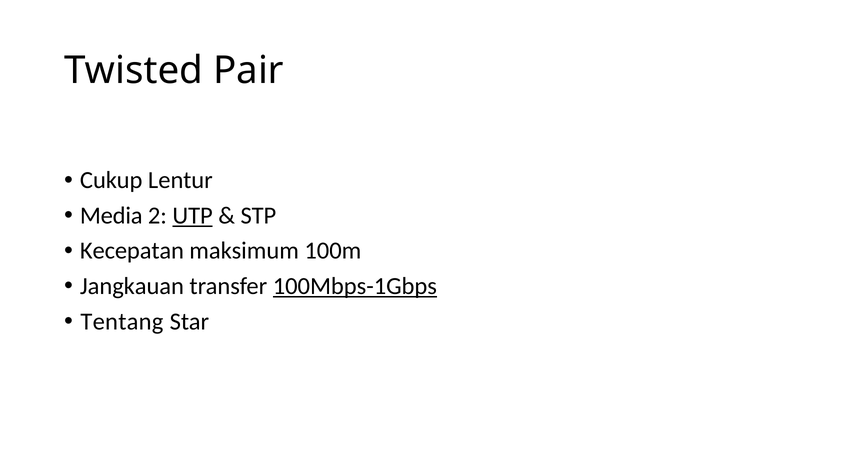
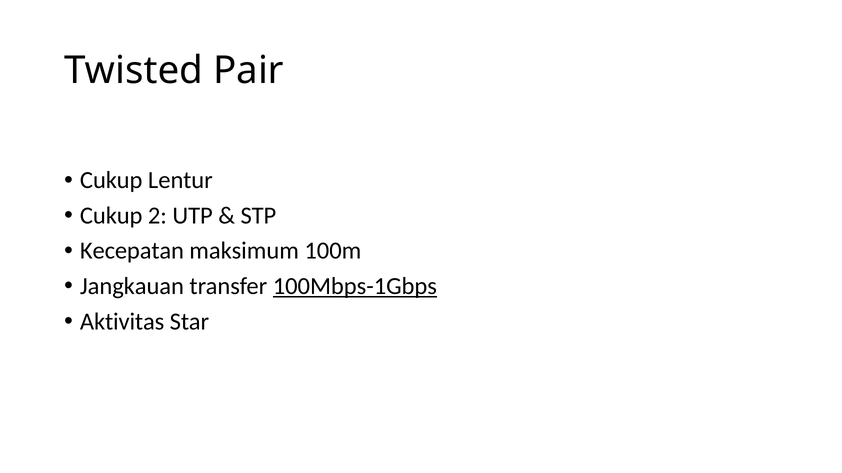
Media: Media -> Cukup (111, 216)
UTP underline: present -> none (193, 216)
Tentang: Tentang -> Aktivitas (122, 322)
